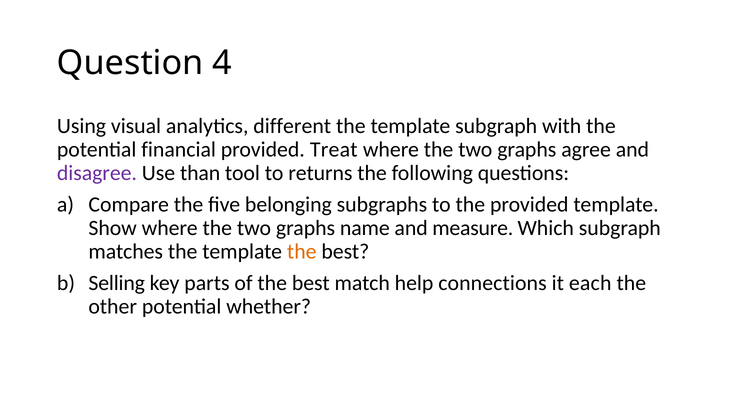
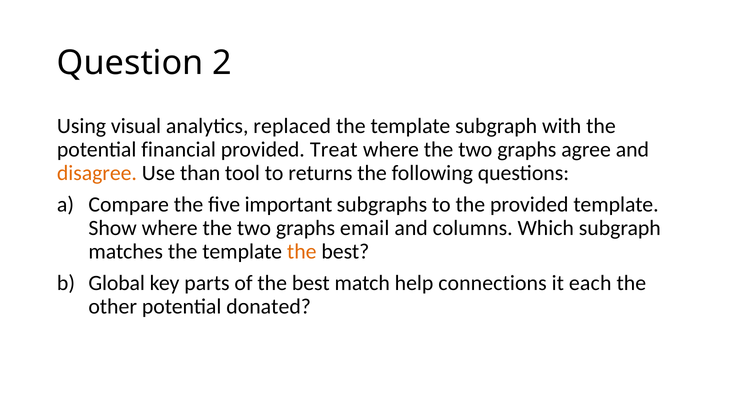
4: 4 -> 2 (222, 63)
different: different -> replaced (292, 126)
disagree colour: purple -> orange (97, 173)
belonging: belonging -> important (288, 205)
name: name -> email (365, 228)
measure: measure -> columns (473, 228)
Selling: Selling -> Global (117, 283)
whether: whether -> donated (269, 307)
